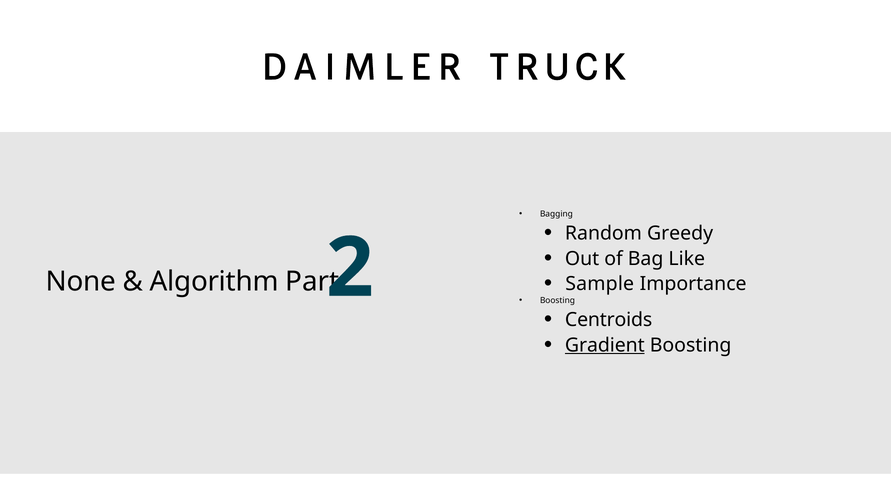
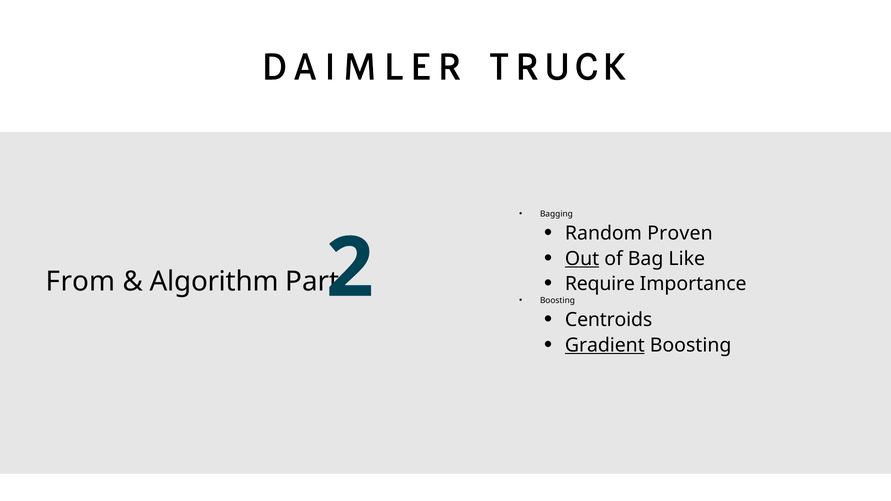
Greedy: Greedy -> Proven (680, 233)
Out underline: none -> present (582, 259)
Sample: Sample -> Require (600, 284)
None: None -> From (81, 282)
